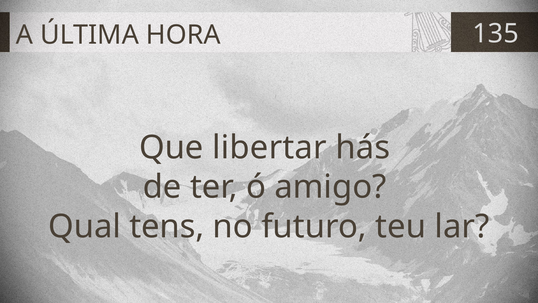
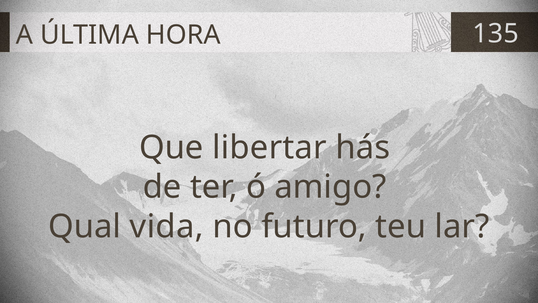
tens: tens -> vida (167, 226)
